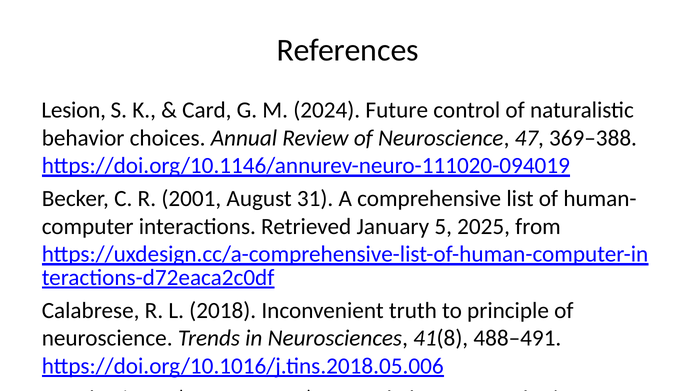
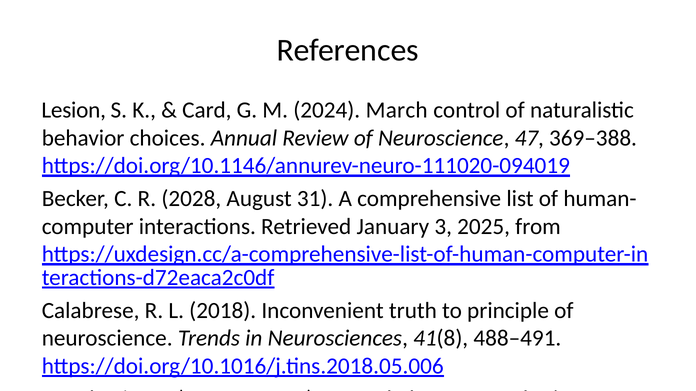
2024 Future: Future -> March (397, 110)
2001: 2001 -> 2028 (191, 199)
5: 5 -> 3 (443, 227)
